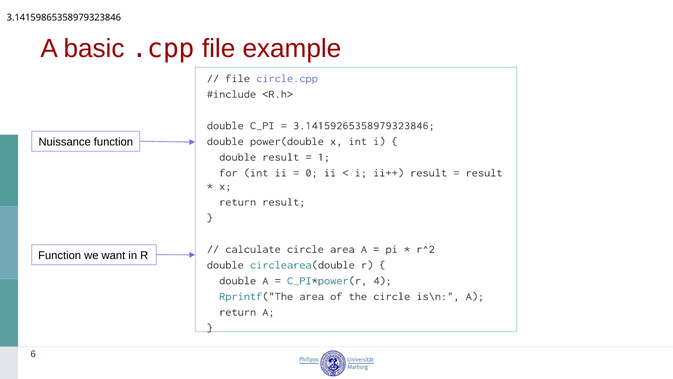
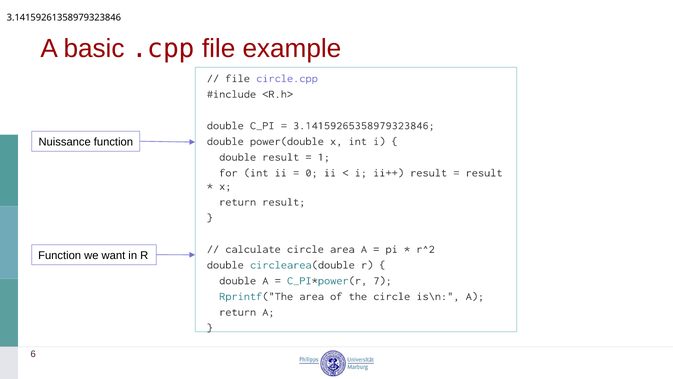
3.14159865358979323846: 3.14159865358979323846 -> 3.14159261358979323846 (64, 17)
4: 4 -> 7 (383, 280)
